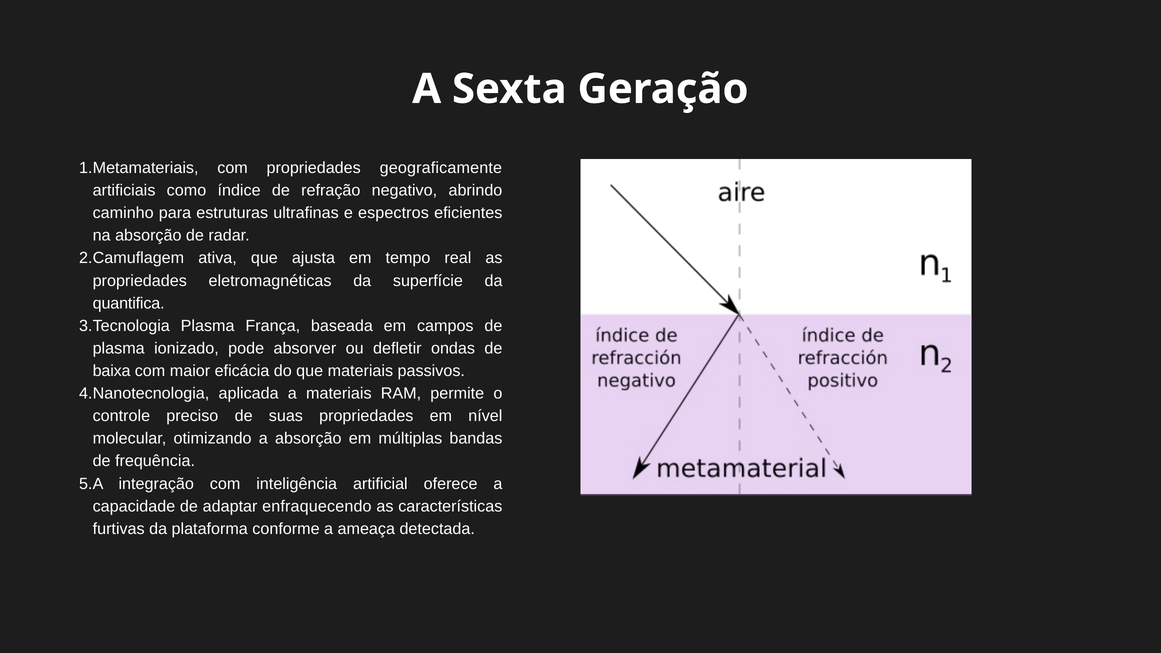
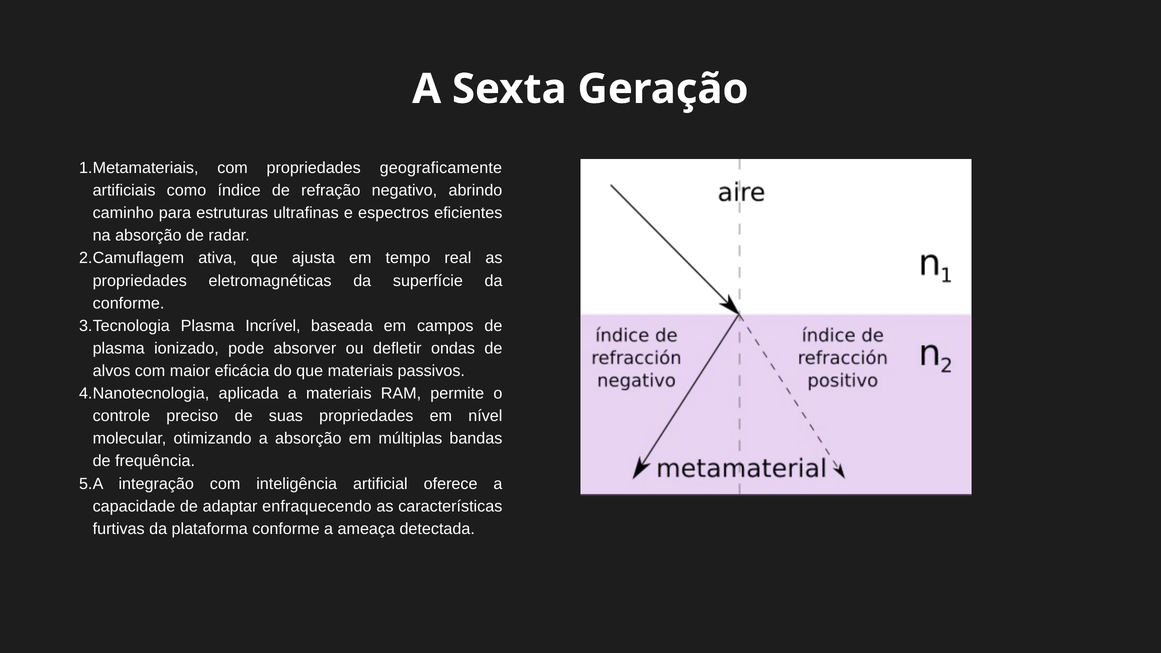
quantifica: quantifica -> conforme (129, 303)
França: França -> Incrível (273, 326)
baixa: baixa -> alvos (112, 371)
